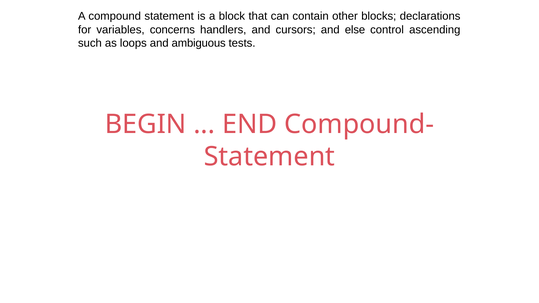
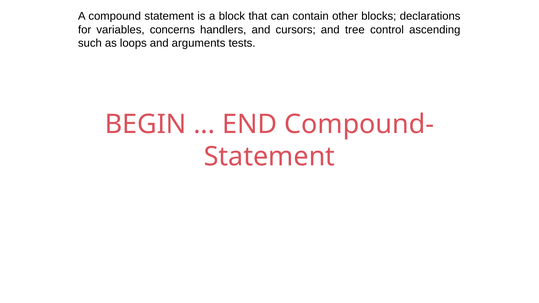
else: else -> tree (355, 30)
ambiguous: ambiguous -> arguments (199, 43)
